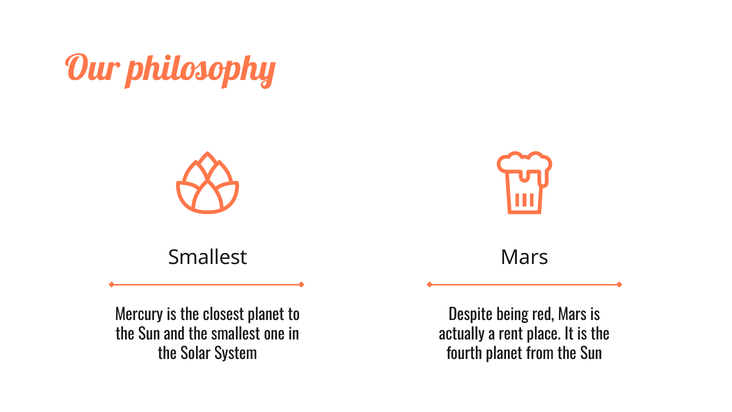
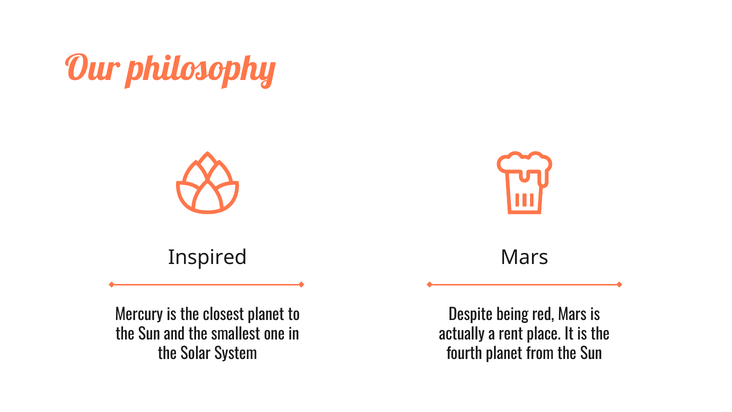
Smallest: Smallest -> Inspired (208, 257)
